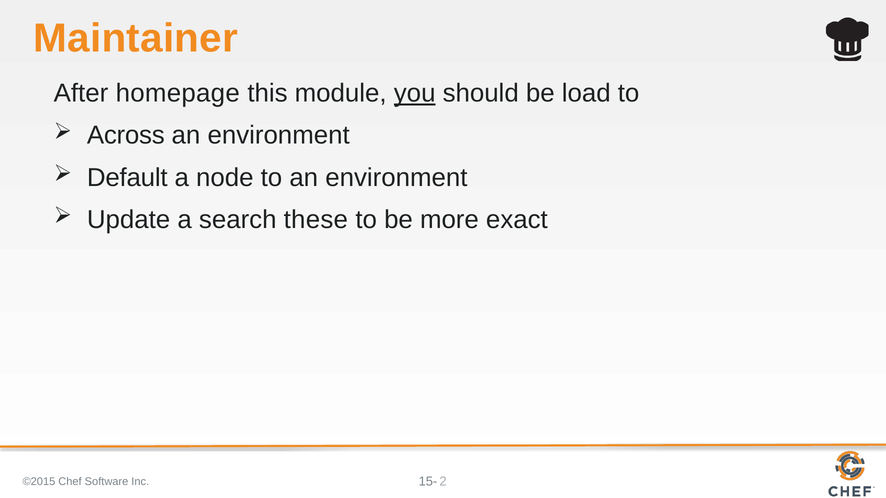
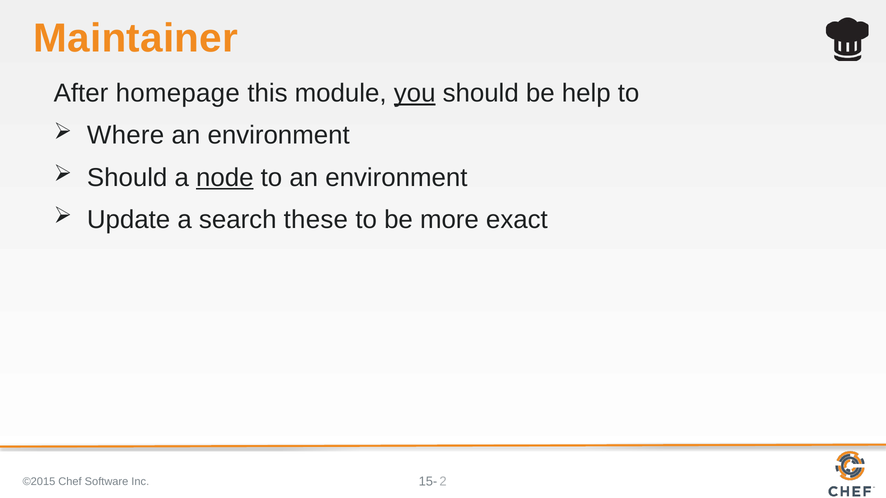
load: load -> help (586, 93)
Across: Across -> Where (126, 136)
Default: Default -> Should (127, 178)
node underline: none -> present (225, 178)
